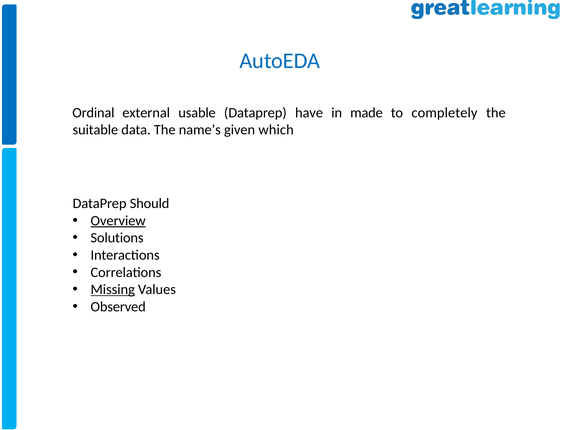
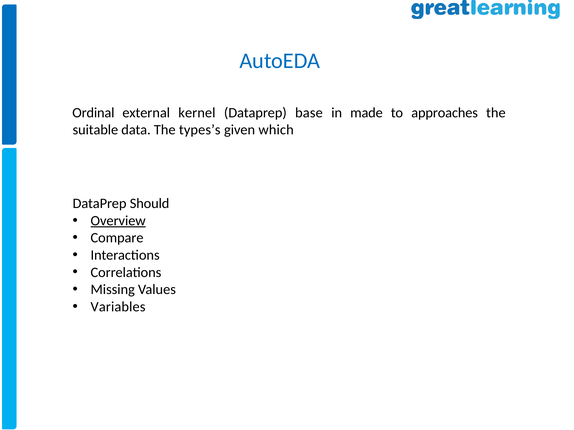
usable: usable -> kernel (197, 113)
have: have -> base (309, 113)
completely: completely -> approaches (445, 113)
name’s: name’s -> types’s (200, 130)
Solutions: Solutions -> Compare (117, 238)
Missing underline: present -> none (113, 290)
Observed: Observed -> Variables (118, 307)
